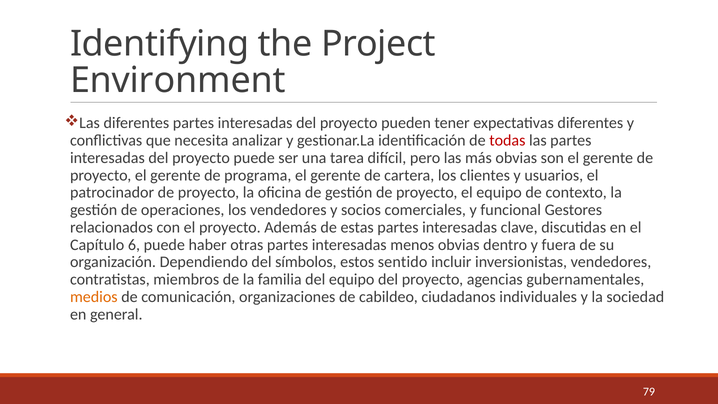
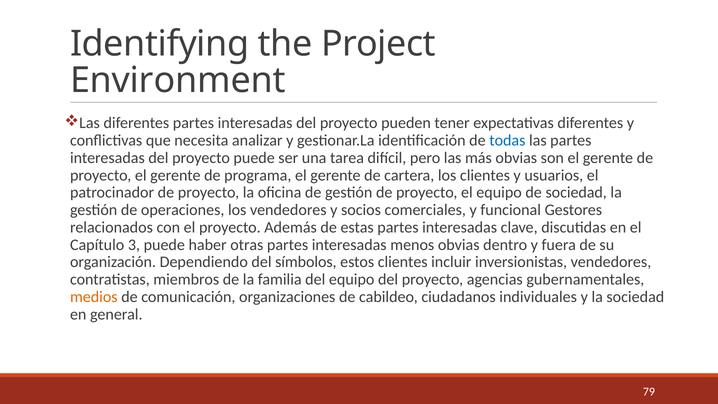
todas colour: red -> blue (507, 140)
de contexto: contexto -> sociedad (576, 193)
6: 6 -> 3 (134, 245)
estos sentido: sentido -> clientes (403, 262)
